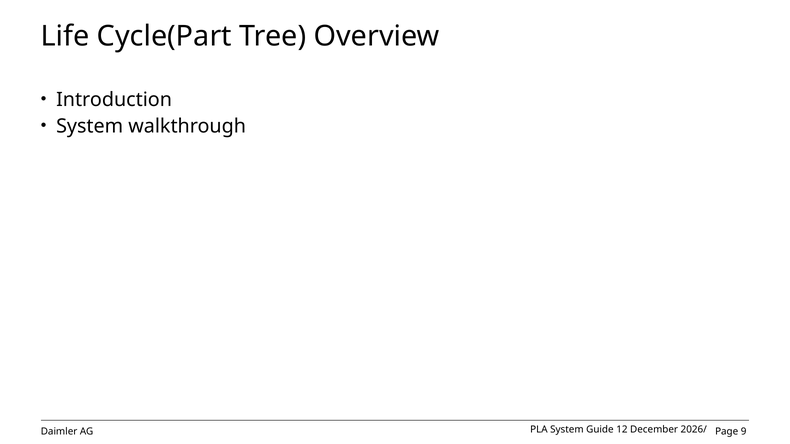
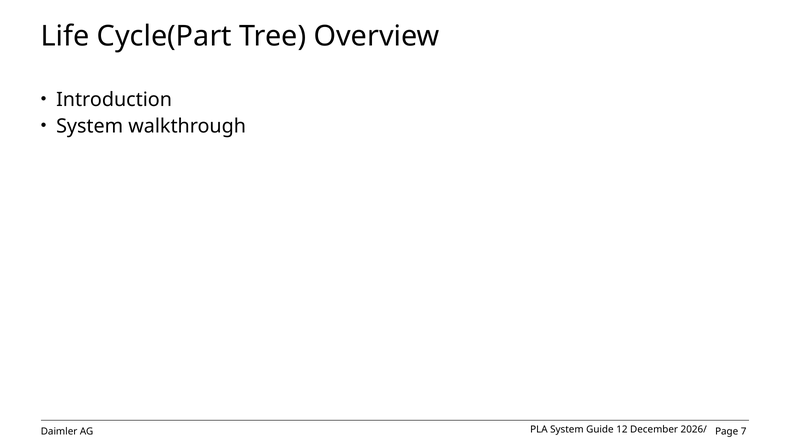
9: 9 -> 7 (744, 432)
